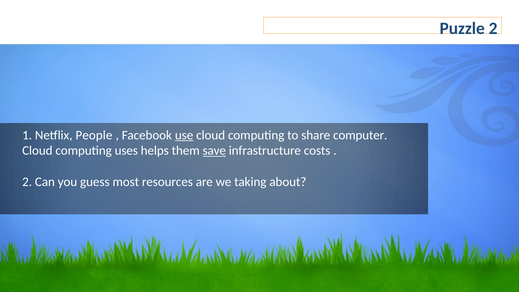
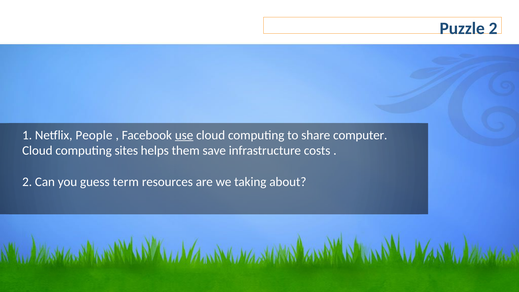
uses: uses -> sites (126, 151)
save underline: present -> none (214, 151)
most: most -> term (126, 182)
